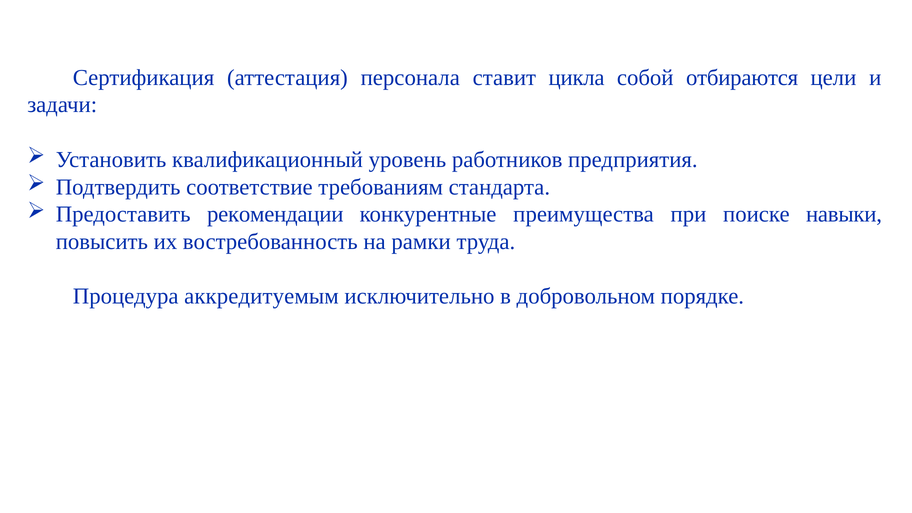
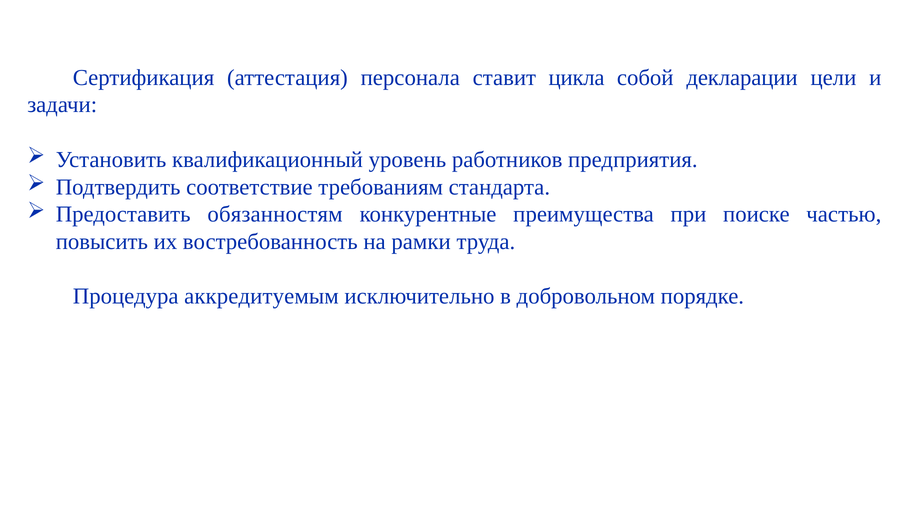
отбираются: отбираются -> декларации (742, 78)
рекомендации: рекомендации -> обязанностям (275, 214)
навыки: навыки -> частью (844, 214)
